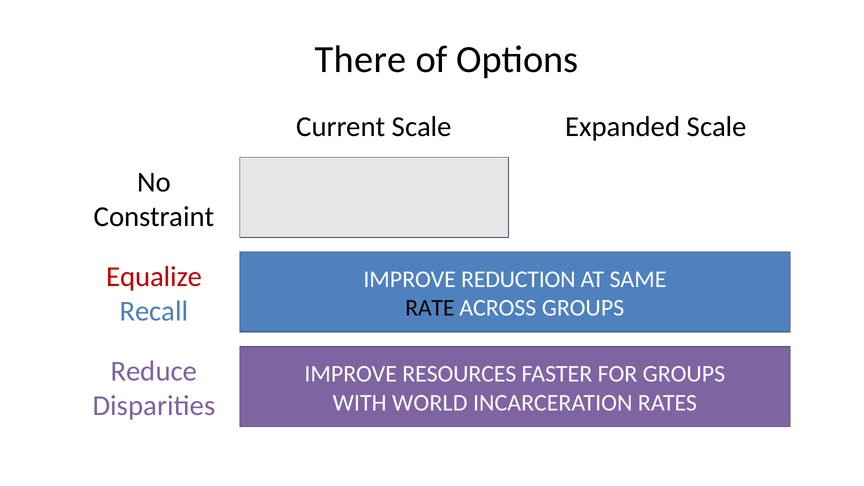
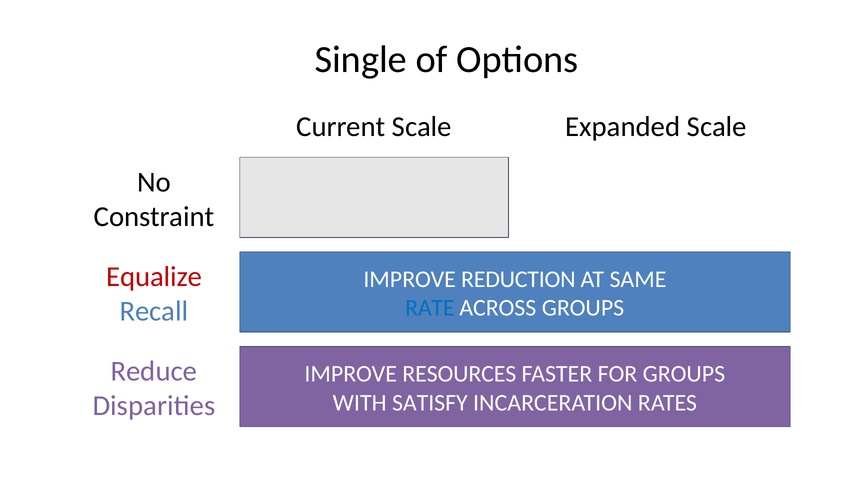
There: There -> Single (361, 60)
RATE colour: black -> blue (430, 308)
WORLD: WORLD -> SATISFY (430, 403)
